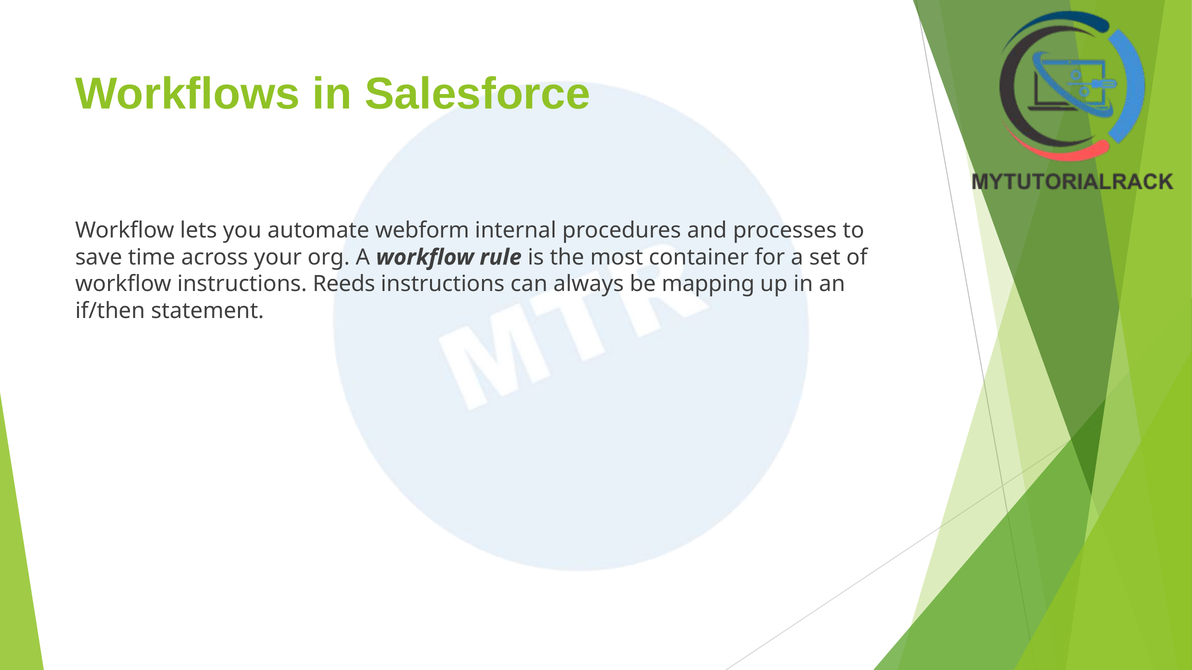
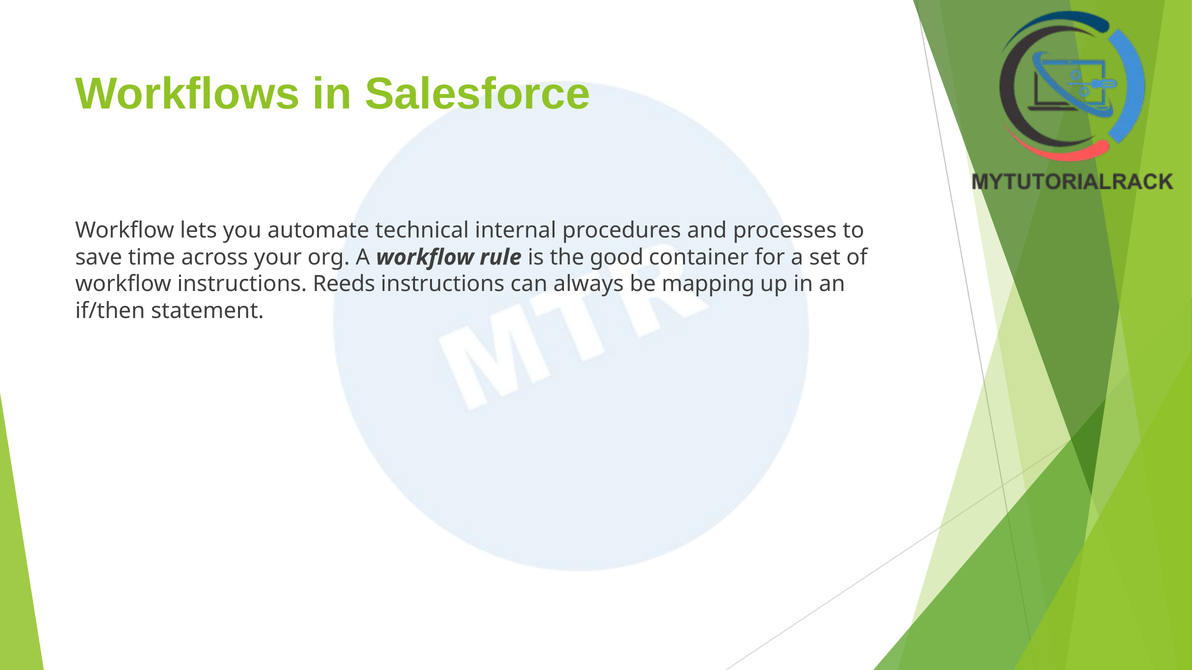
webform: webform -> technical (422, 231)
most: most -> good (617, 258)
